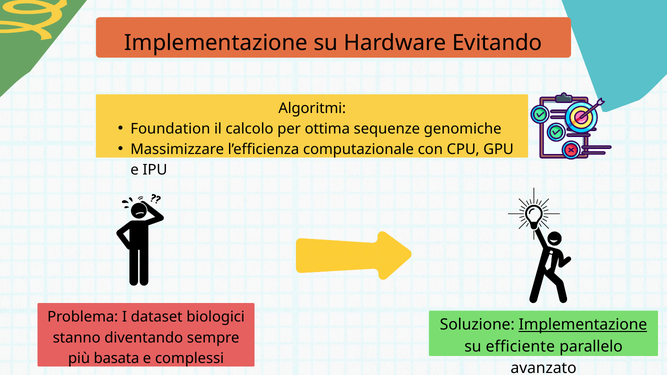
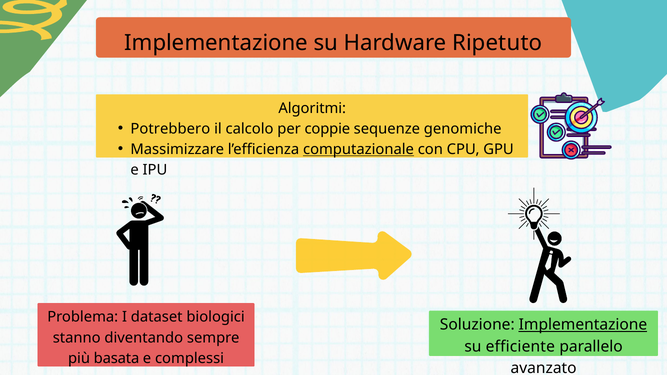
Evitando: Evitando -> Ripetuto (497, 43)
Foundation: Foundation -> Potrebbero (170, 129)
ottima: ottima -> coppie (327, 129)
computazionale underline: none -> present (358, 149)
